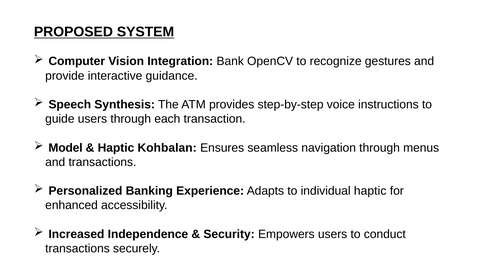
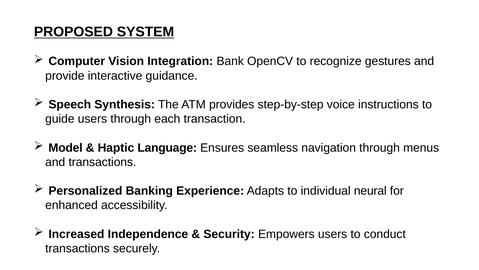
Kohbalan: Kohbalan -> Language (167, 147)
individual haptic: haptic -> neural (370, 191)
